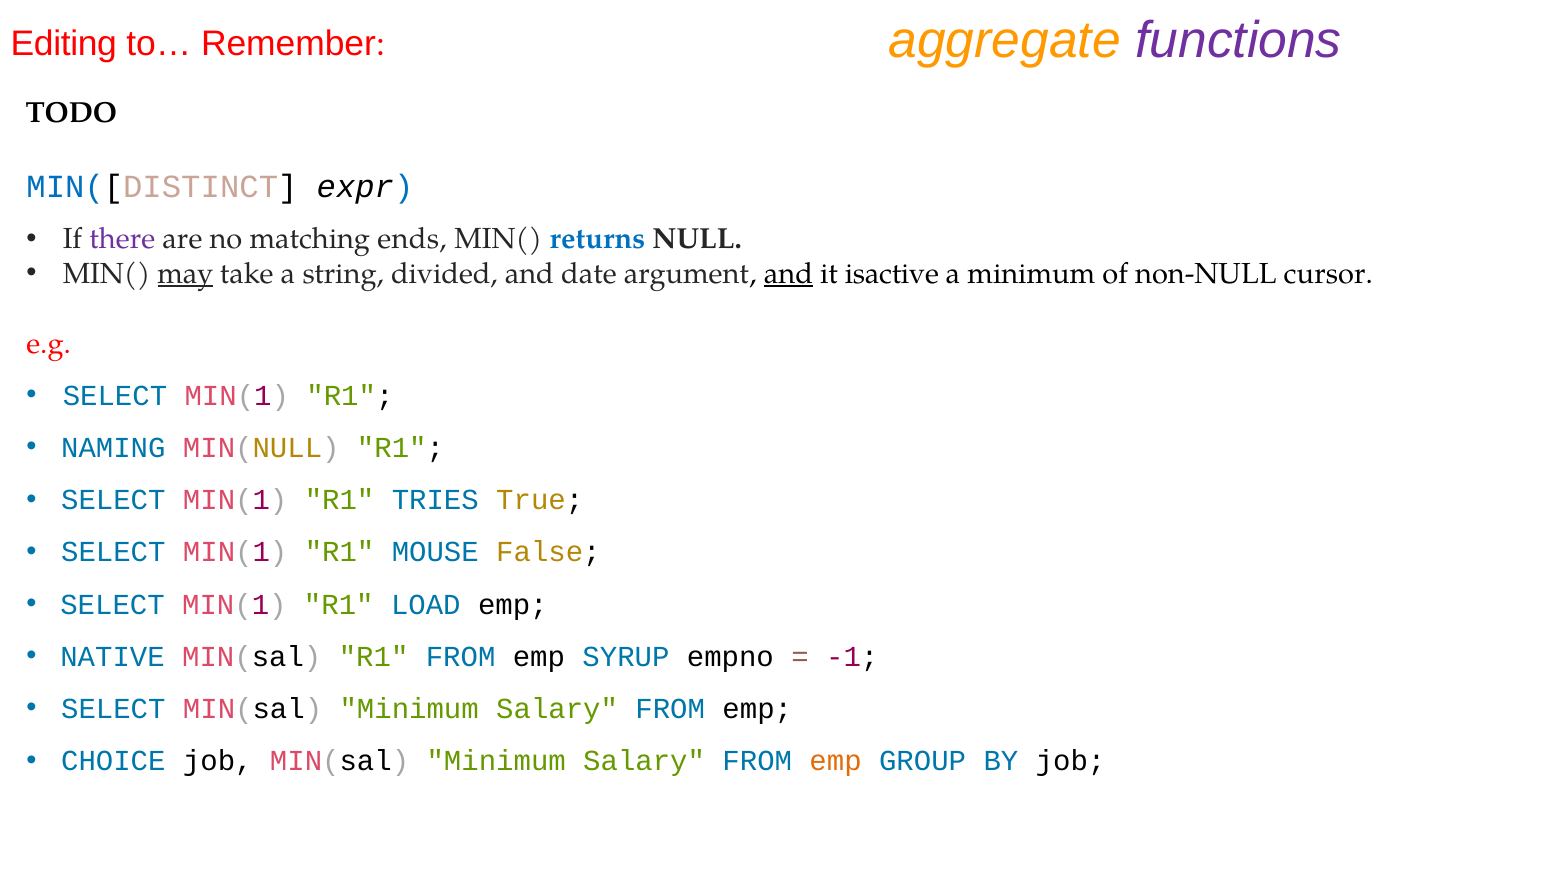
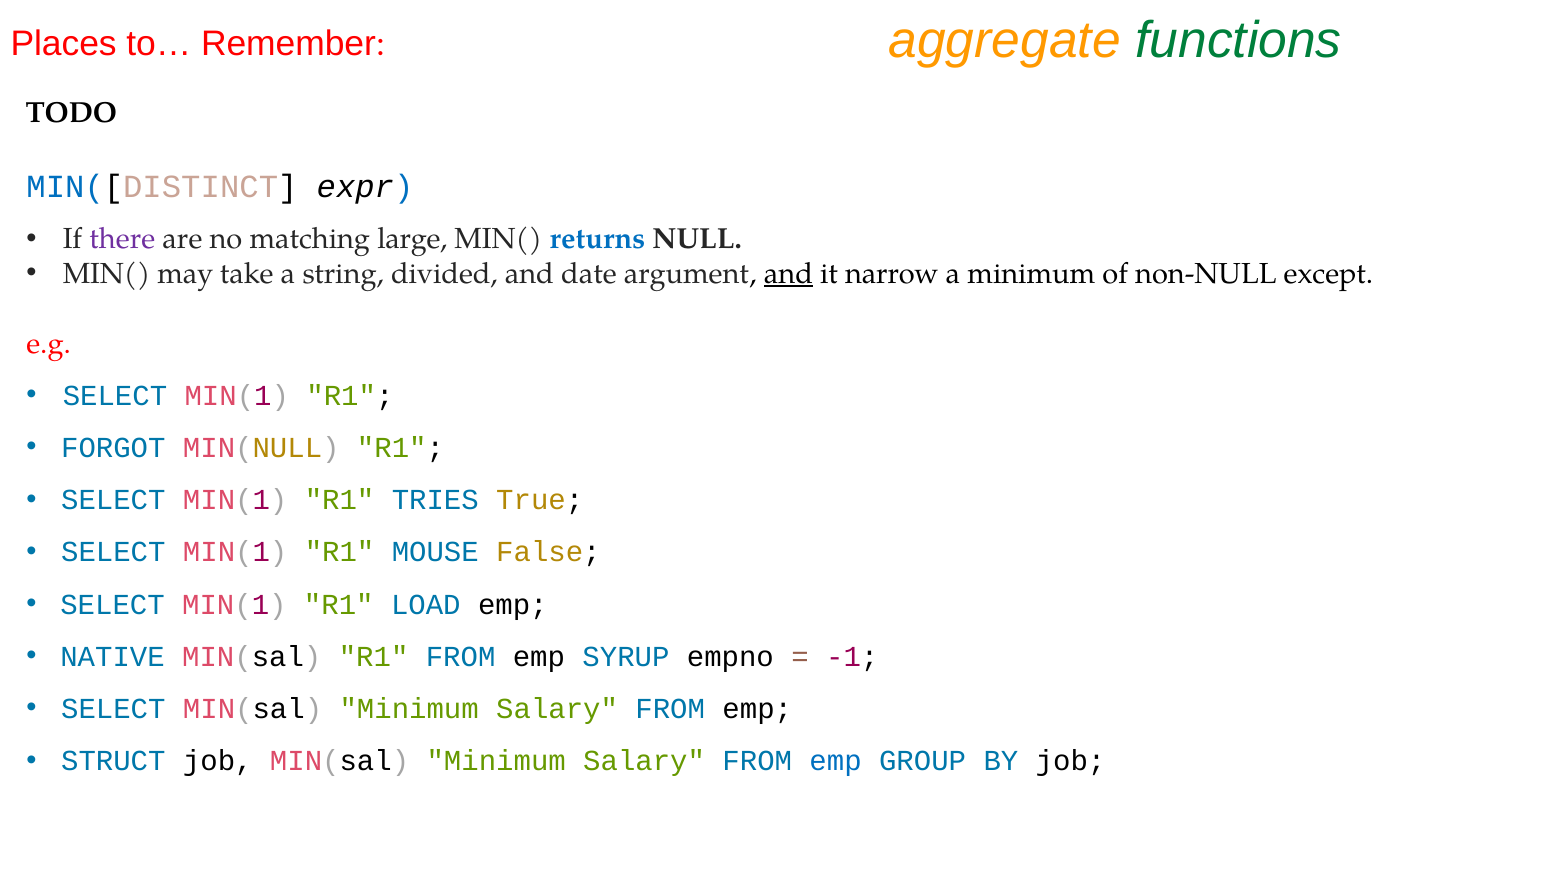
Editing: Editing -> Places (64, 44)
functions colour: purple -> green (1239, 40)
ends: ends -> large (412, 239)
may underline: present -> none (185, 274)
isactive: isactive -> narrow (892, 274)
cursor: cursor -> except (1328, 274)
NAMING: NAMING -> FORGOT (113, 448)
CHOICE: CHOICE -> STRUCT (113, 761)
emp colour: orange -> blue (836, 761)
